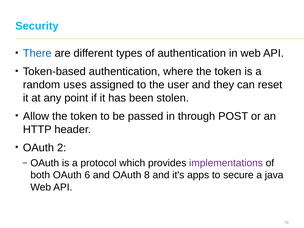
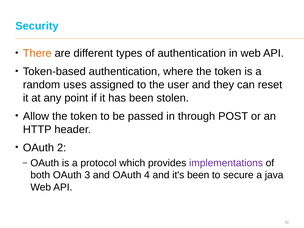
There colour: blue -> orange (37, 53)
6: 6 -> 3 (87, 175)
8: 8 -> 4 (147, 175)
it's apps: apps -> been (198, 175)
